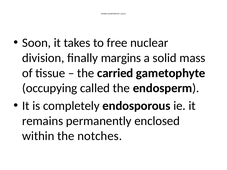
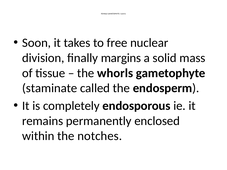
carried: carried -> whorls (115, 73)
occupying: occupying -> staminate (50, 88)
